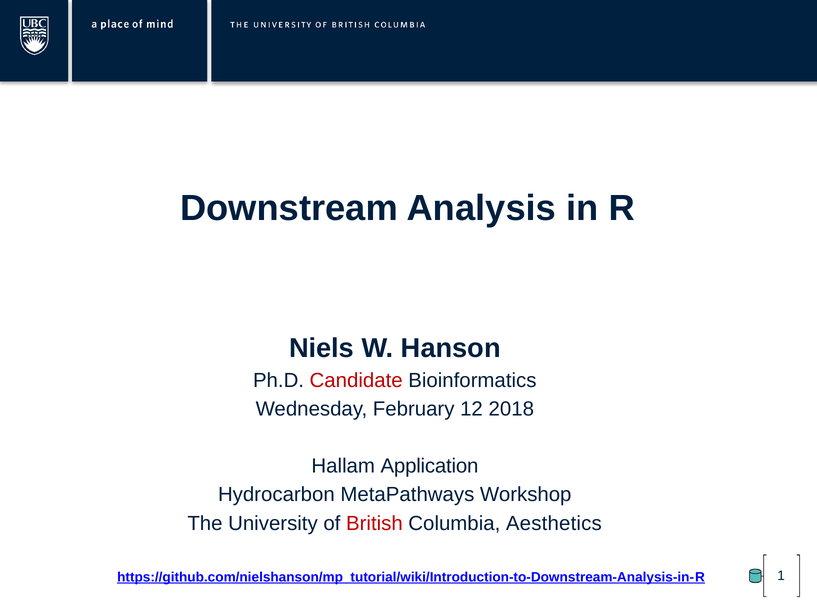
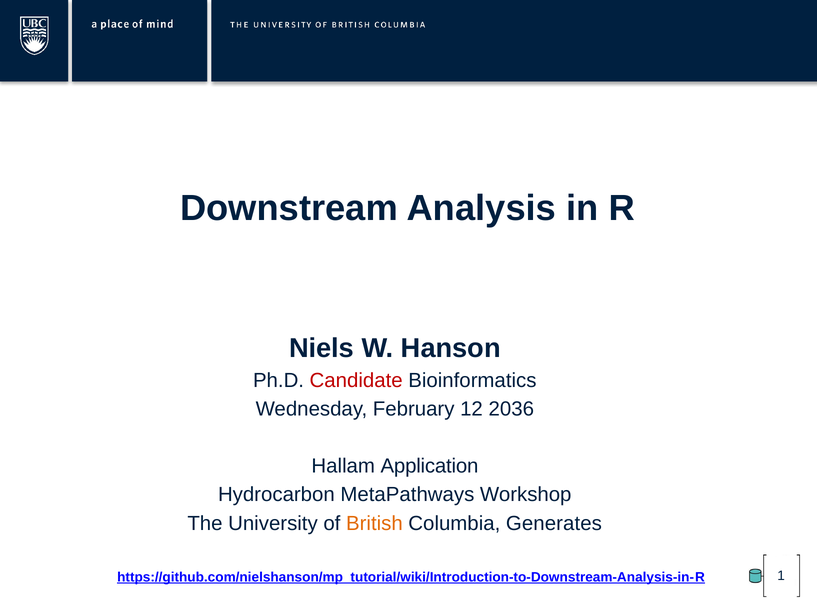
2018: 2018 -> 2036 (511, 409)
British colour: red -> orange (374, 523)
Aesthetics: Aesthetics -> Generates (554, 523)
